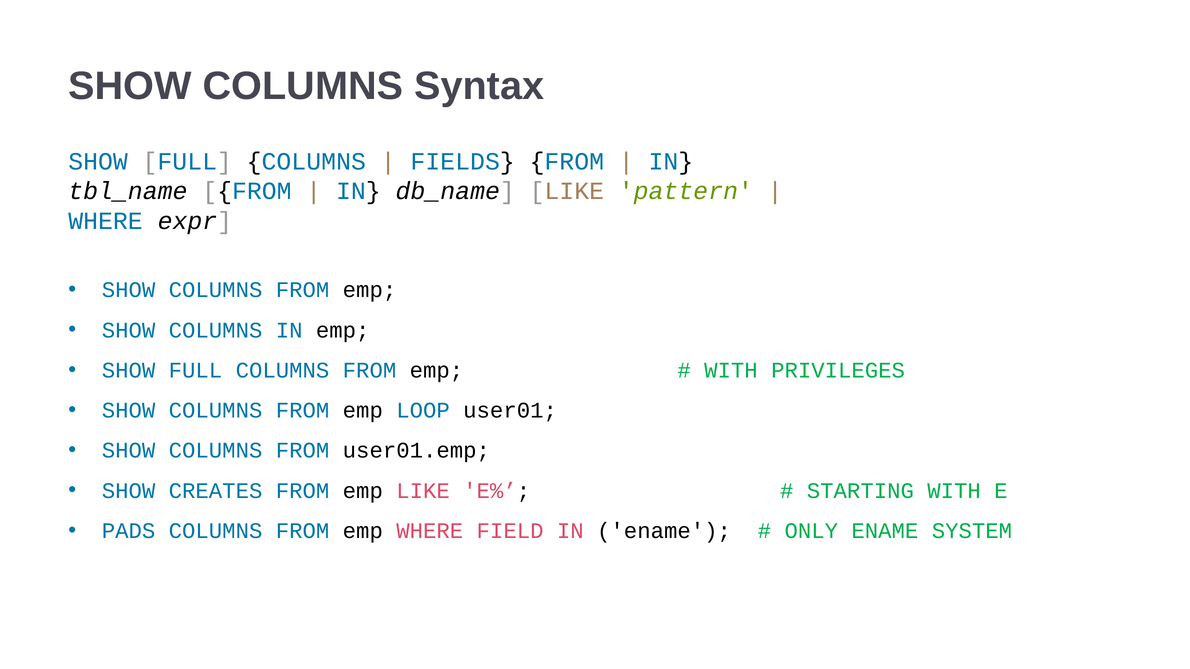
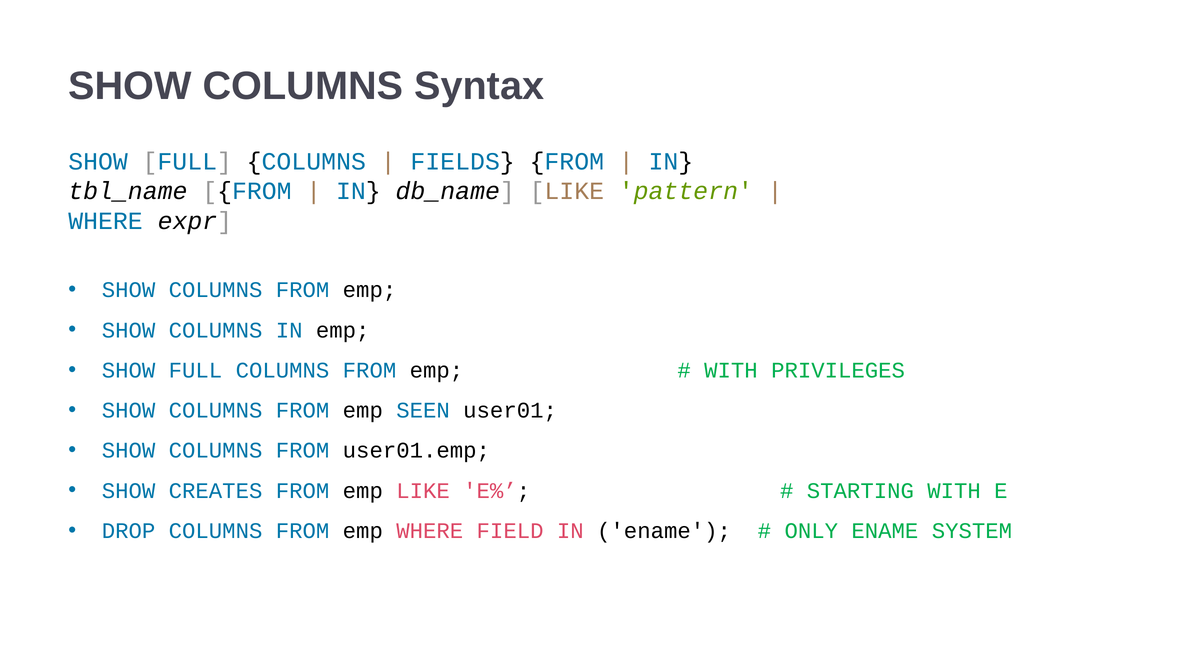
LOOP: LOOP -> SEEN (423, 411)
PADS: PADS -> DROP (129, 531)
